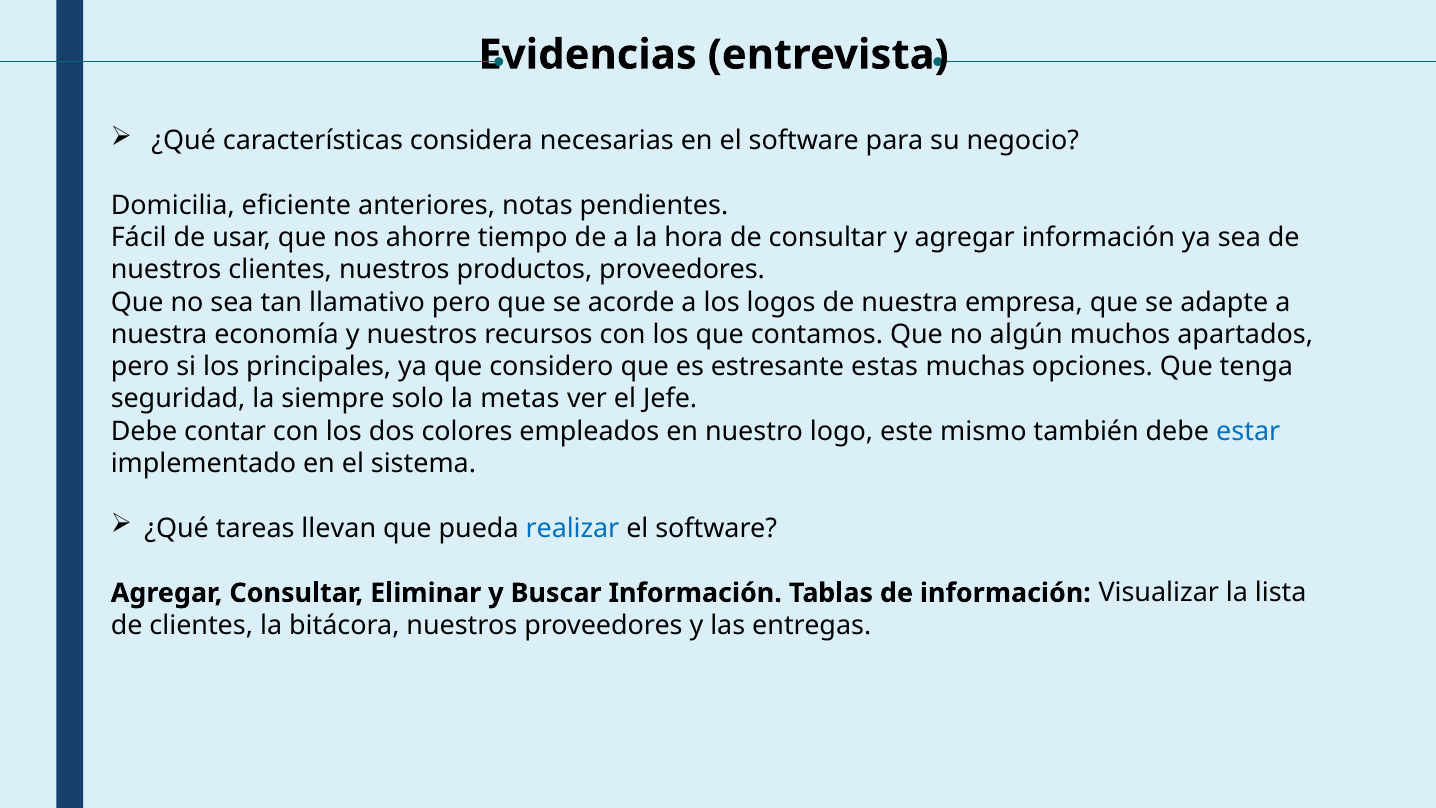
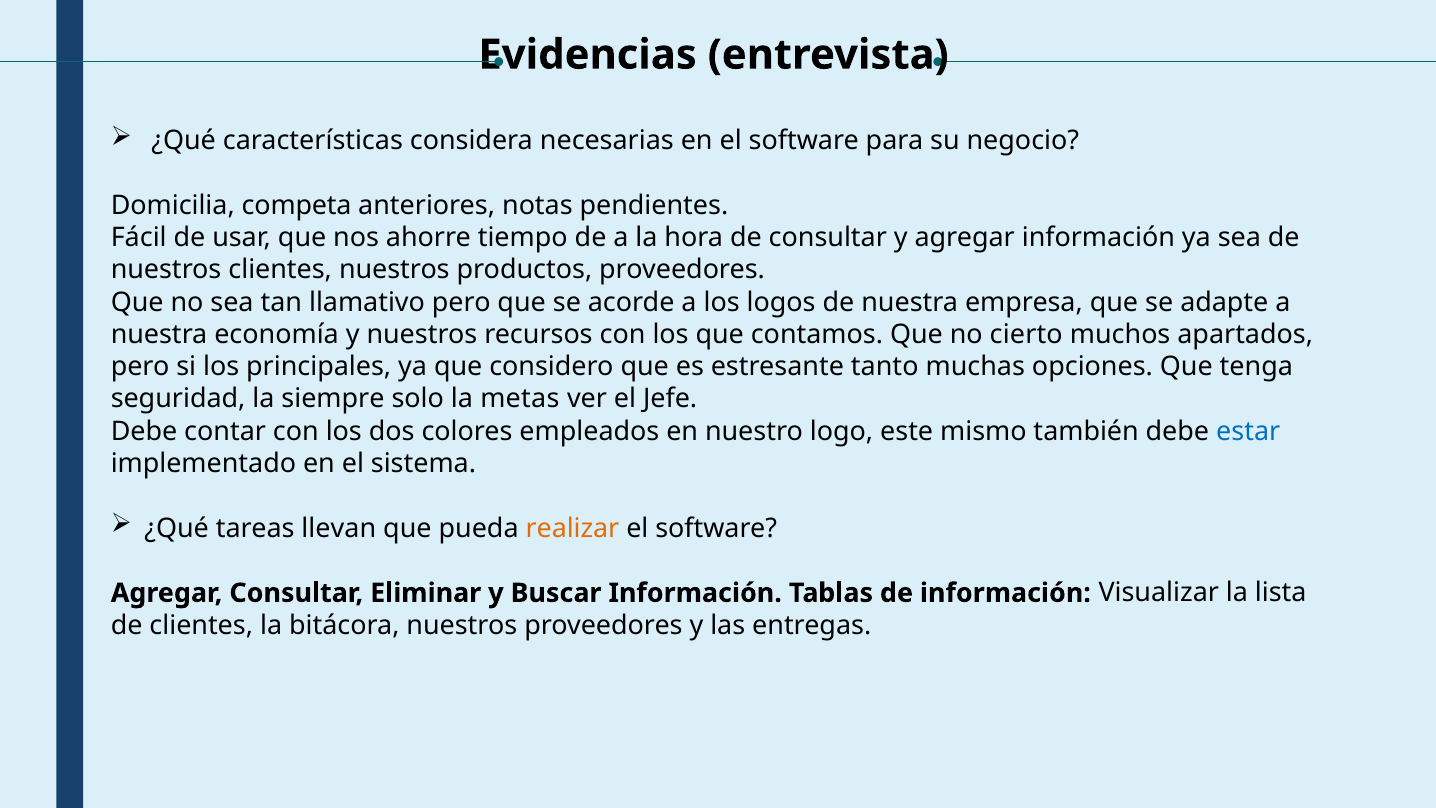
eficiente: eficiente -> competa (297, 205)
algún: algún -> cierto (1026, 334)
estas: estas -> tanto (885, 367)
realizar colour: blue -> orange (572, 528)
